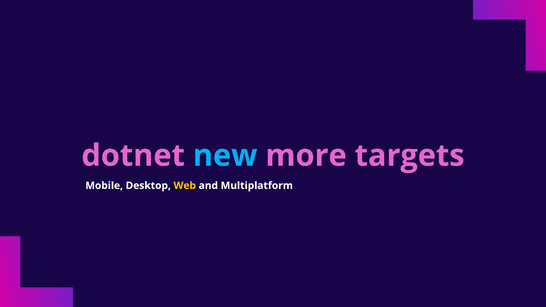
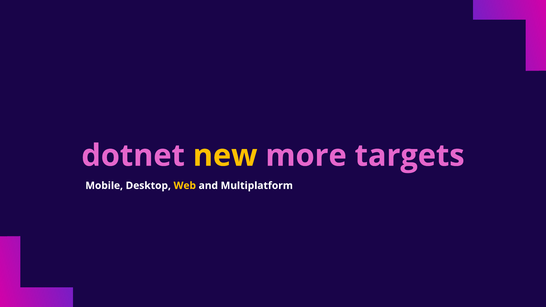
new colour: light blue -> yellow (225, 156)
